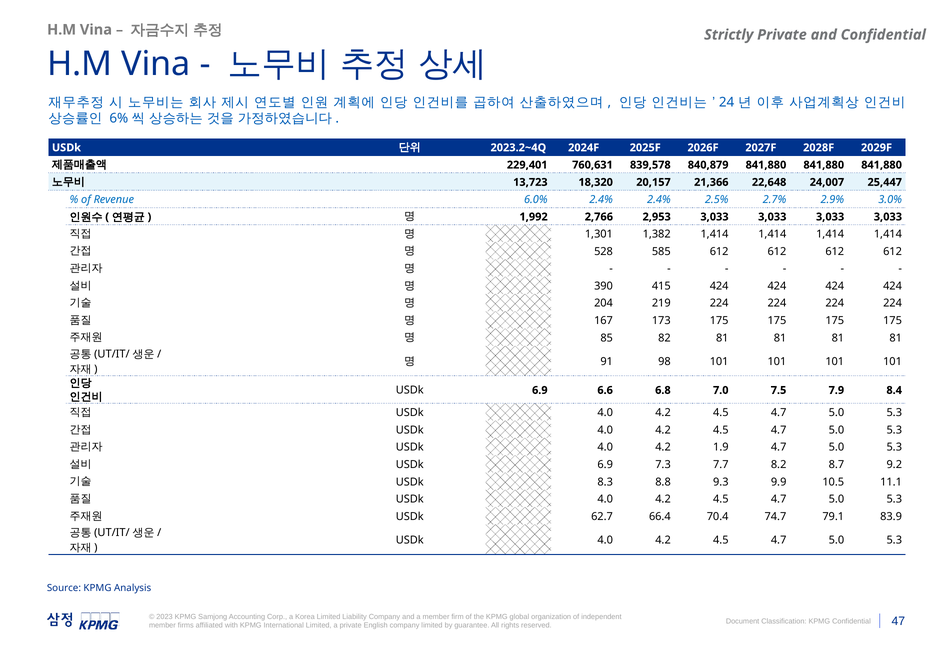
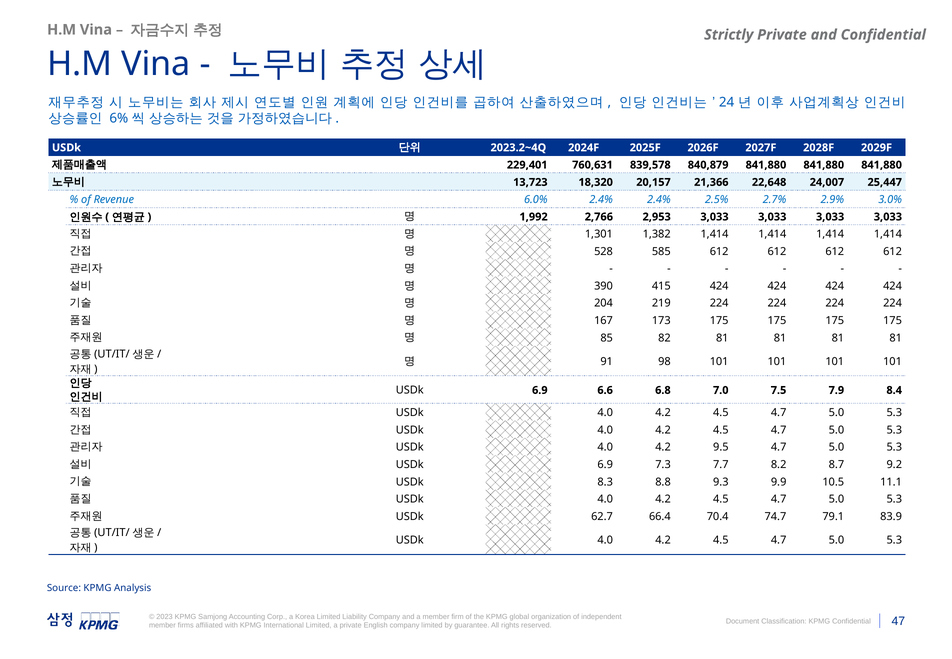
1.9: 1.9 -> 9.5 (721, 447)
